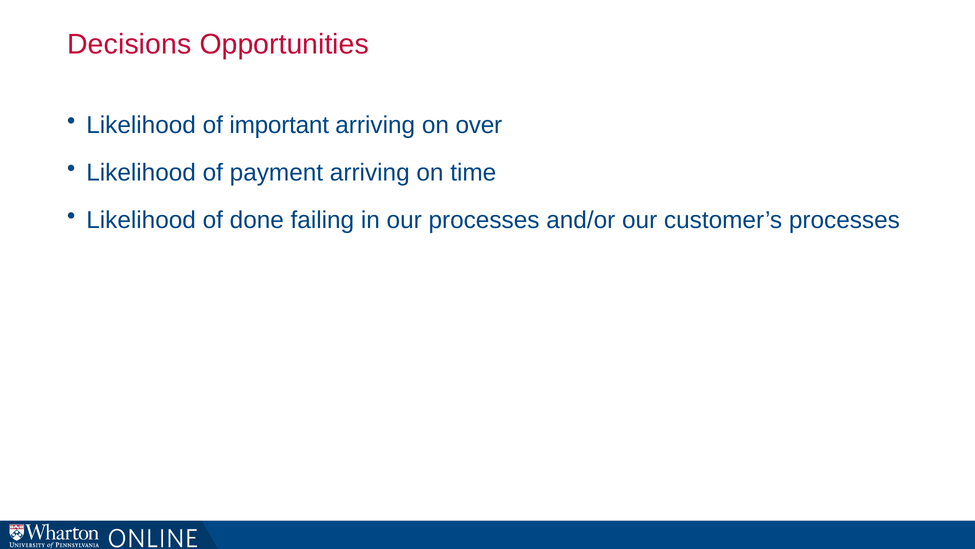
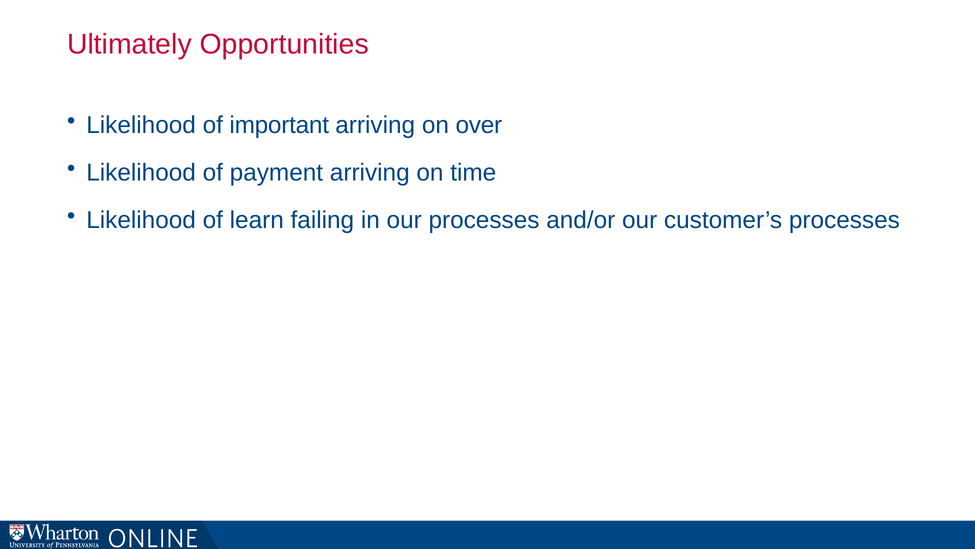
Decisions: Decisions -> Ultimately (129, 44)
done: done -> learn (257, 220)
